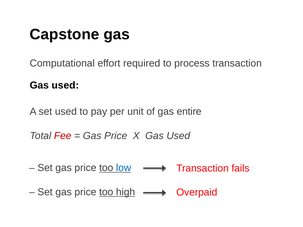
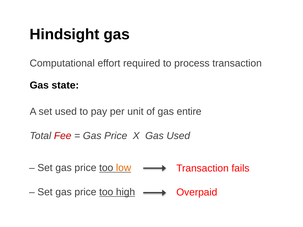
Capstone: Capstone -> Hindsight (65, 34)
used: used -> state (65, 85)
low colour: blue -> orange (124, 168)
